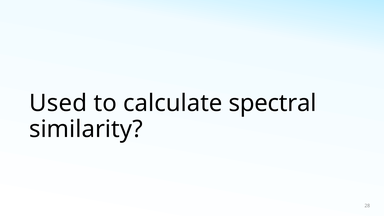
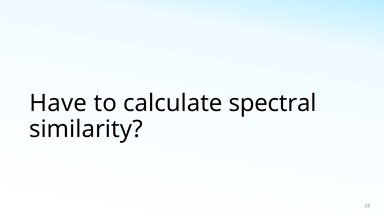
Used: Used -> Have (58, 103)
